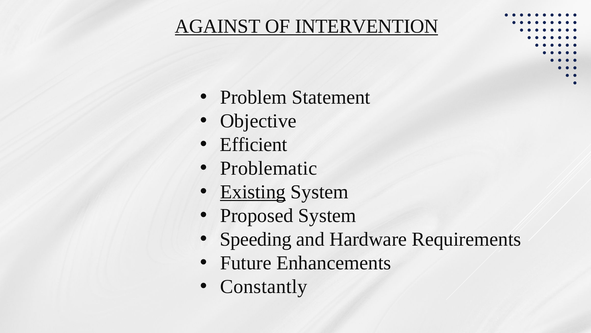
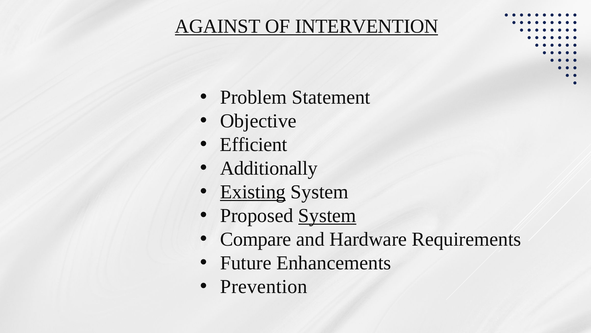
Problematic: Problematic -> Additionally (269, 168)
System underline: none -> present (327, 215)
Speeding: Speeding -> Compare (256, 239)
Constantly: Constantly -> Prevention (264, 286)
